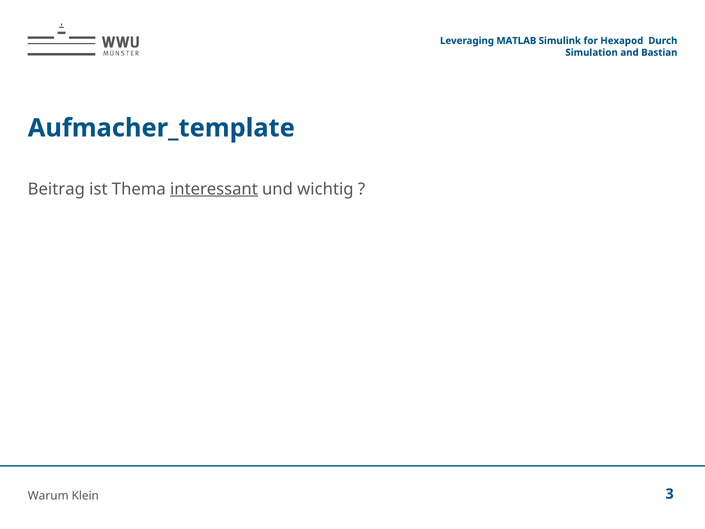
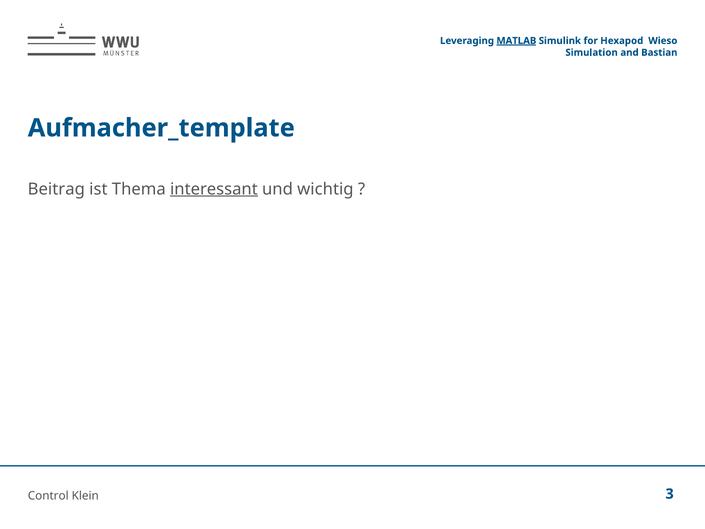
MATLAB underline: none -> present (516, 41)
Durch: Durch -> Wieso (663, 41)
Warum: Warum -> Control (48, 496)
